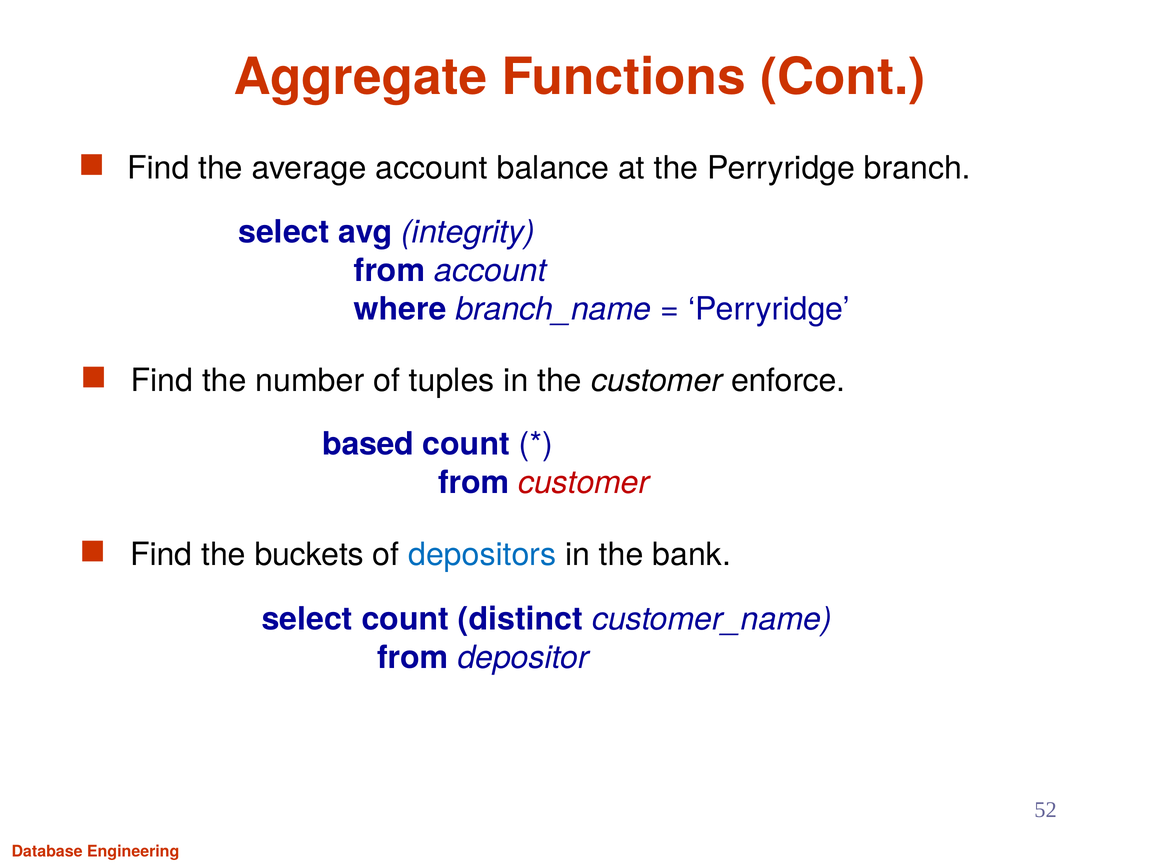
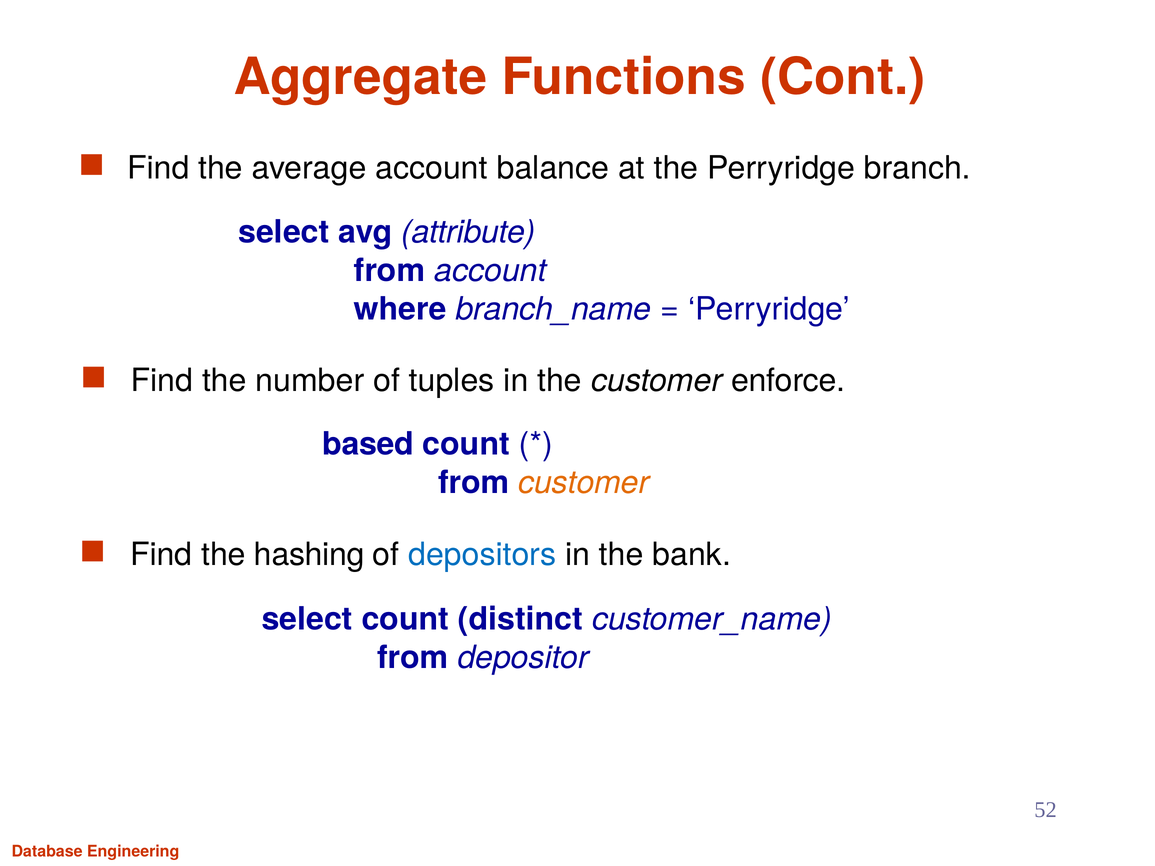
integrity: integrity -> attribute (468, 232)
customer colour: red -> orange (584, 483)
buckets: buckets -> hashing (309, 555)
